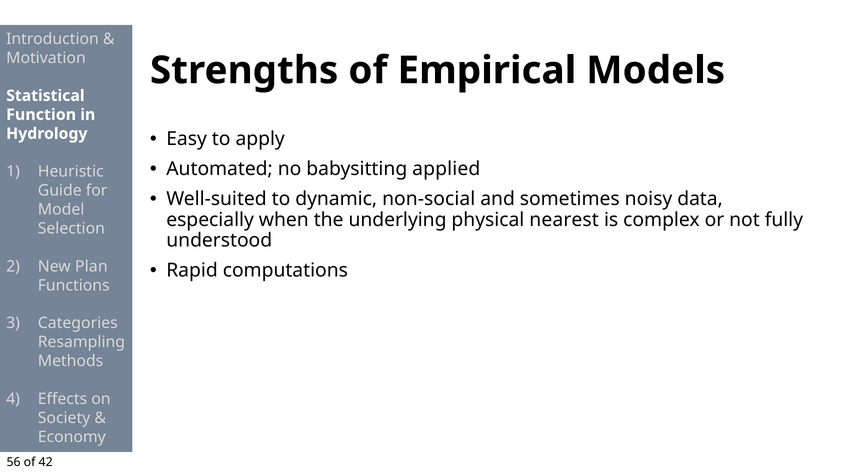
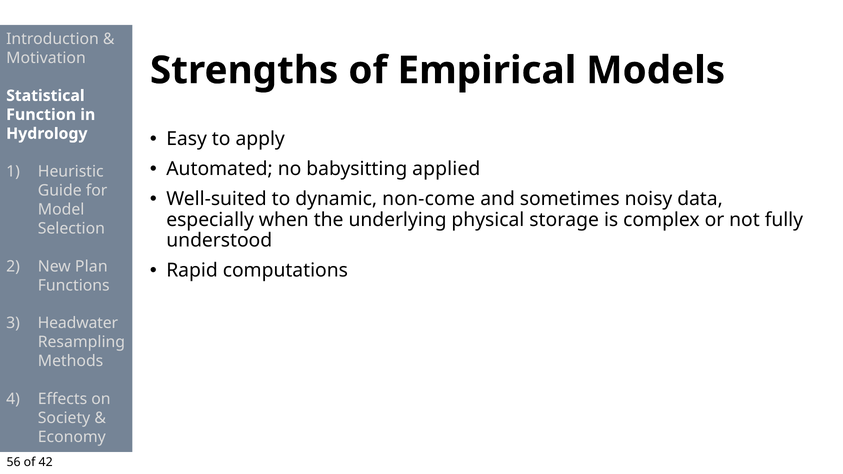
non-social: non-social -> non-come (429, 199)
nearest: nearest -> storage (564, 220)
Categories: Categories -> Headwater (78, 323)
